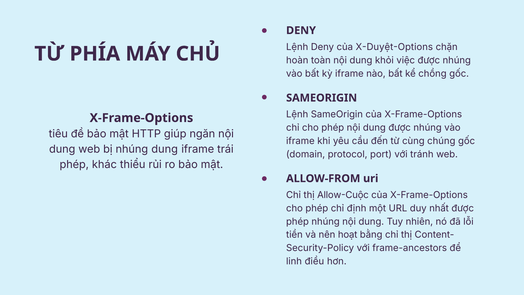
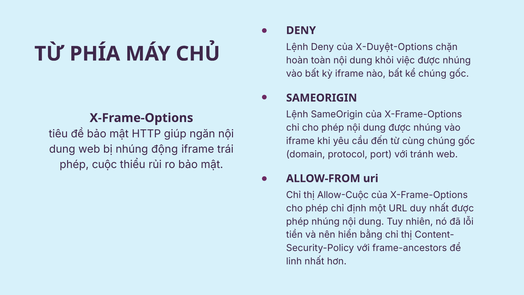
kể chồng: chồng -> chúng (432, 73)
nhúng dung: dung -> động (165, 149)
khác: khác -> cuộc (104, 164)
hoạt: hoạt -> hiển (348, 235)
linh điều: điều -> nhất (314, 261)
